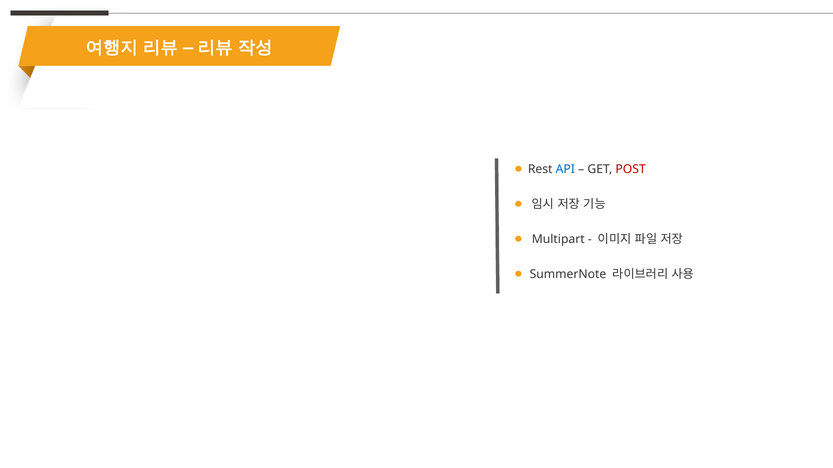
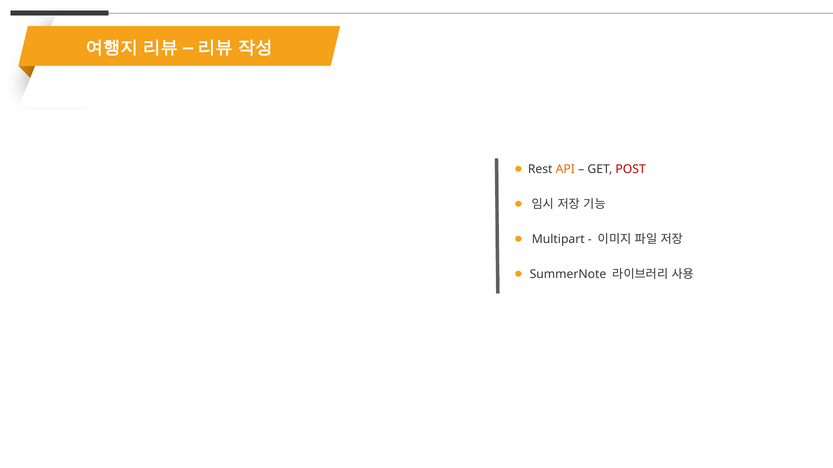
API colour: blue -> orange (565, 170)
